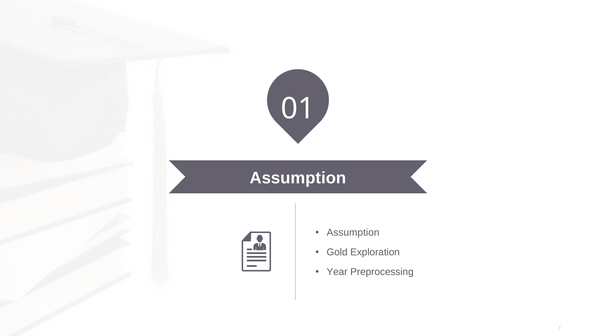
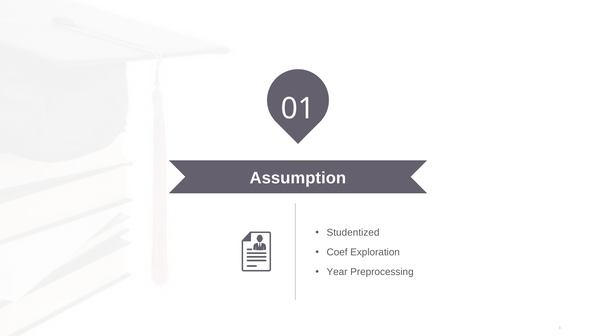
Assumption: Assumption -> Studentized (353, 232)
Gold: Gold -> Coef (337, 252)
